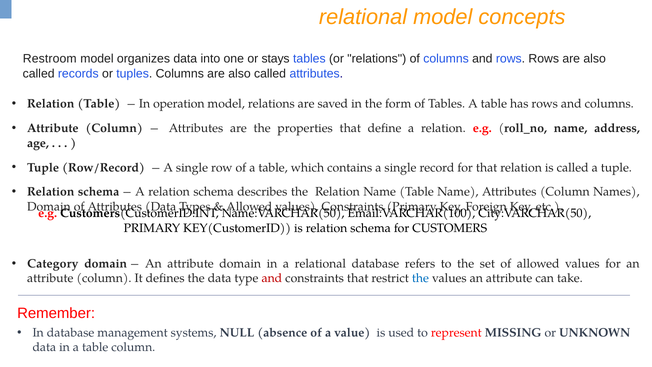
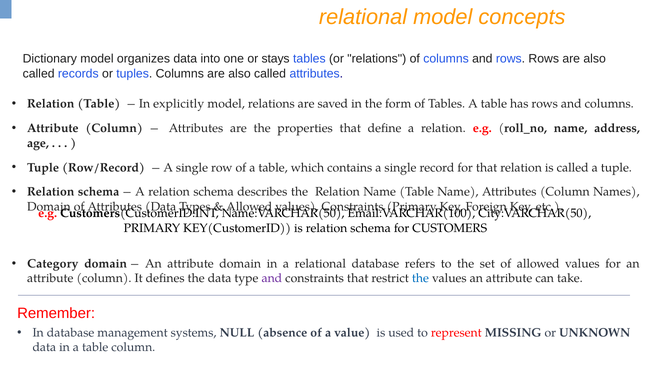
Restroom: Restroom -> Dictionary (50, 59)
operation: operation -> explicitly (179, 104)
and colour: red -> purple (272, 278)
